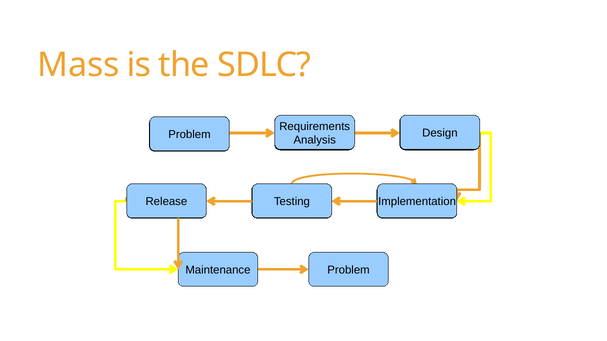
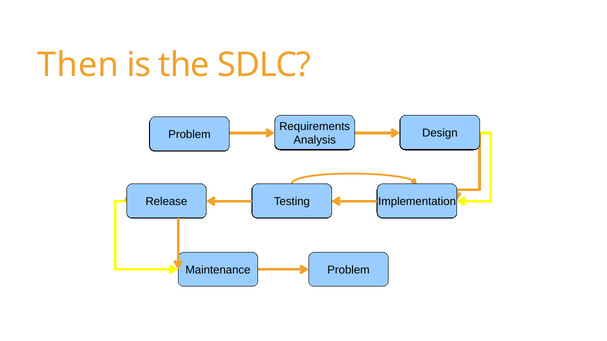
Mass: Mass -> Then (78, 65)
